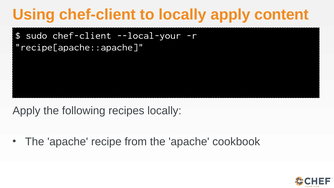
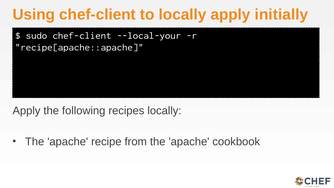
content: content -> initially (281, 14)
